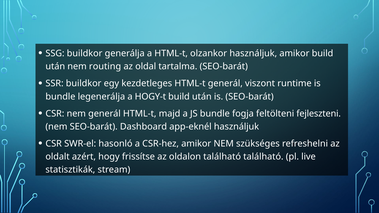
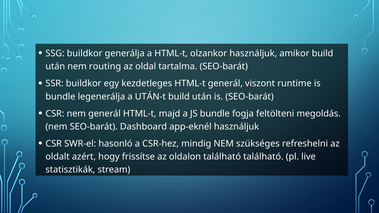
HOGY-t: HOGY-t -> UTÁN-t (150, 97)
fejleszteni: fejleszteni -> megoldás (319, 114)
CSR-hez amikor: amikor -> mindig (196, 144)
